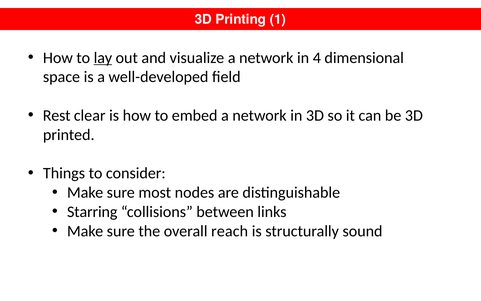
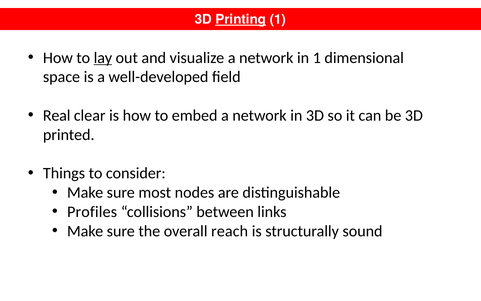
Printing underline: none -> present (241, 19)
in 4: 4 -> 1 (317, 58)
Rest: Rest -> Real (57, 115)
Starring: Starring -> Profiles (92, 212)
